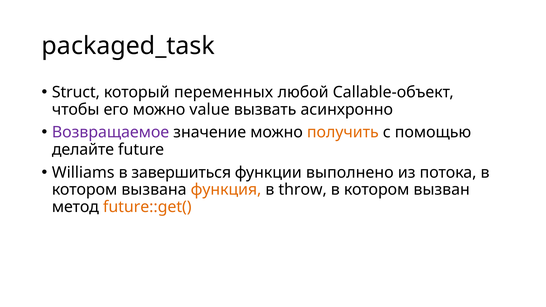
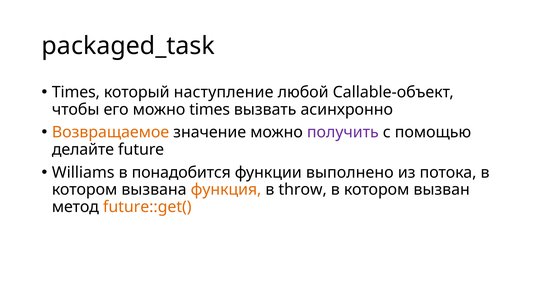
Struct: Struct -> Times (76, 92)
переменных: переменных -> наступление (224, 92)
можно value: value -> times (210, 110)
Возвращаемое colour: purple -> orange (111, 132)
получить colour: orange -> purple (343, 132)
завершиться: завершиться -> понадобится (181, 173)
